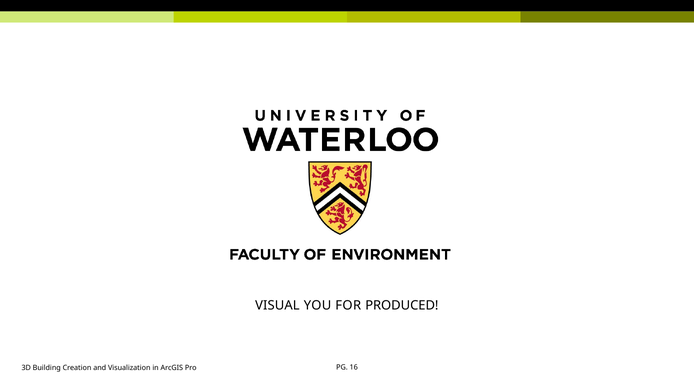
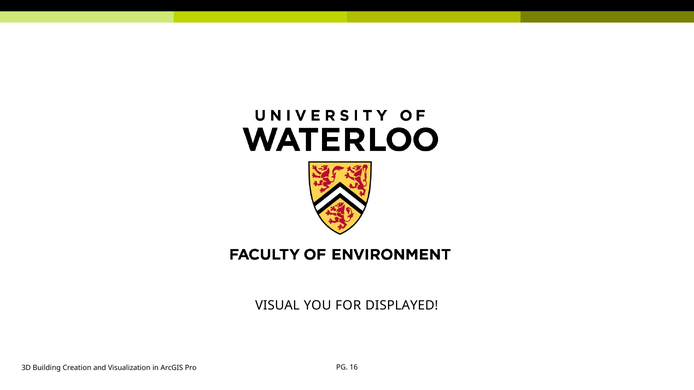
PRODUCED: PRODUCED -> DISPLAYED (402, 306)
